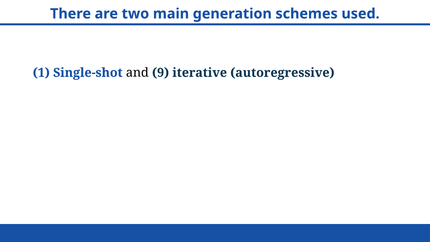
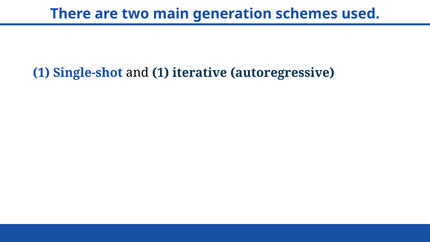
and 9: 9 -> 1 (161, 73)
